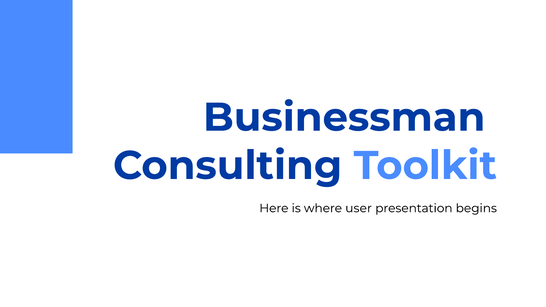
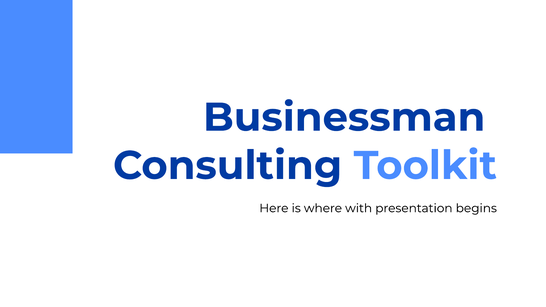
user: user -> with (359, 208)
